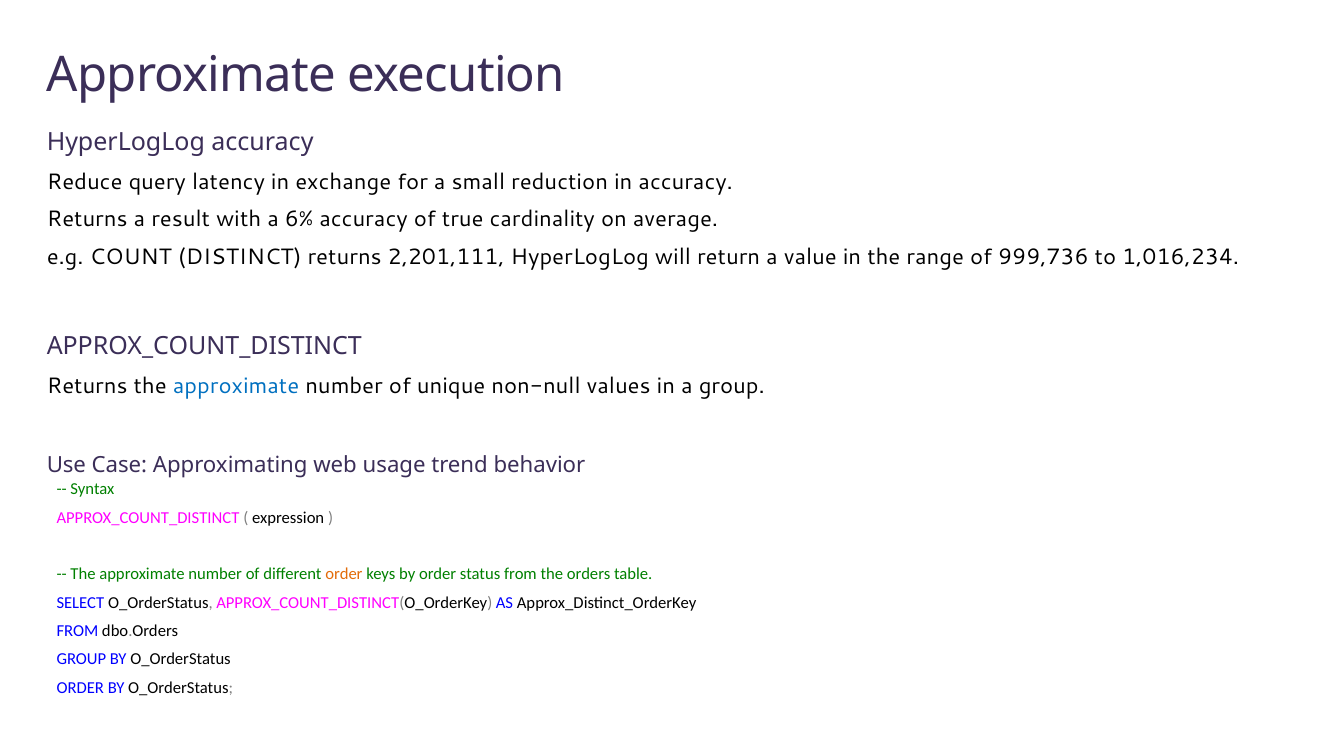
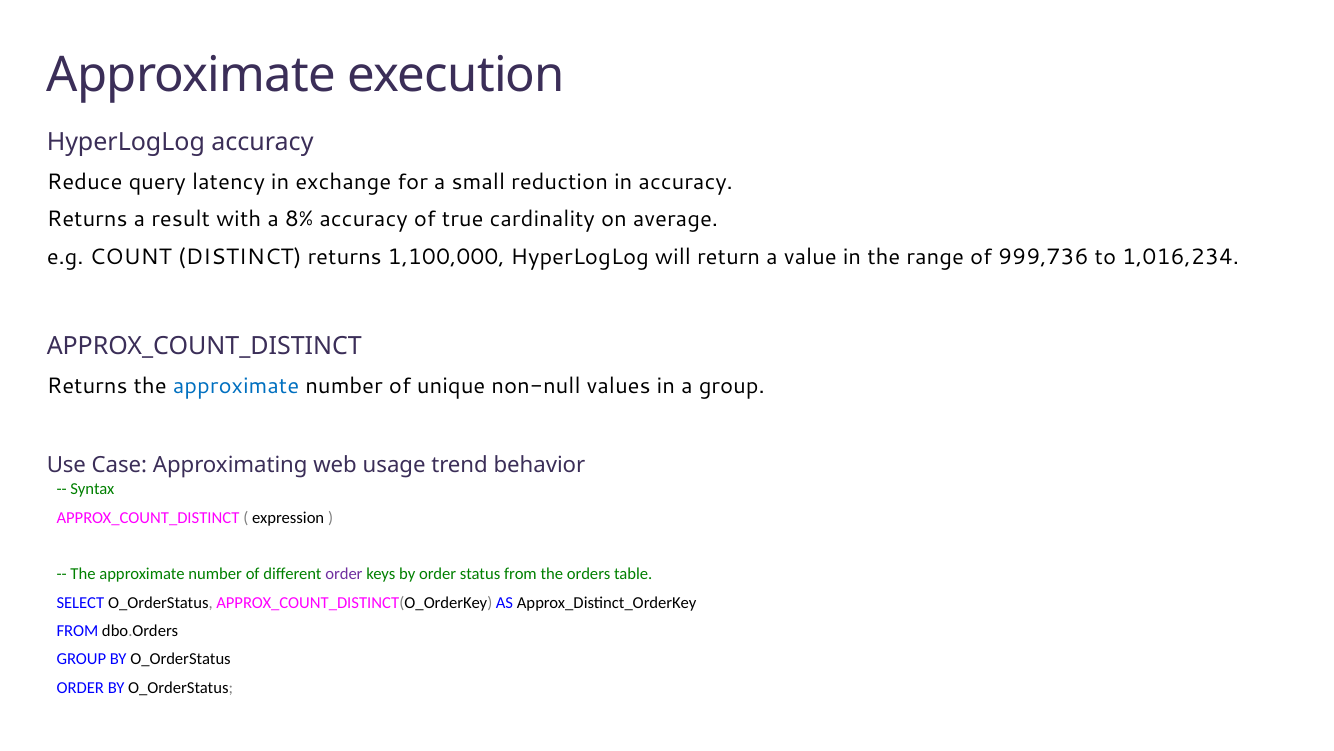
6%: 6% -> 8% (299, 219)
2,201,111: 2,201,111 -> 1,100,000 (446, 257)
order colour: orange -> purple (344, 574)
